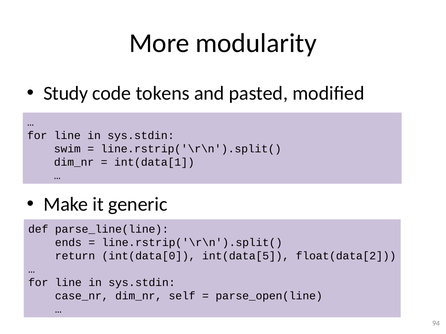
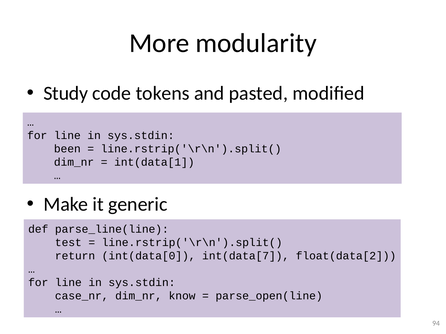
swim: swim -> been (67, 149)
ends: ends -> test (68, 243)
int(data[5: int(data[5 -> int(data[7 (246, 256)
self: self -> know (182, 296)
